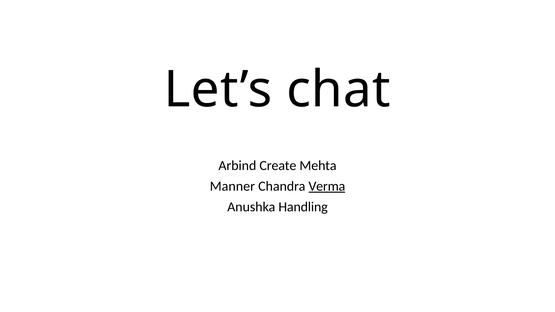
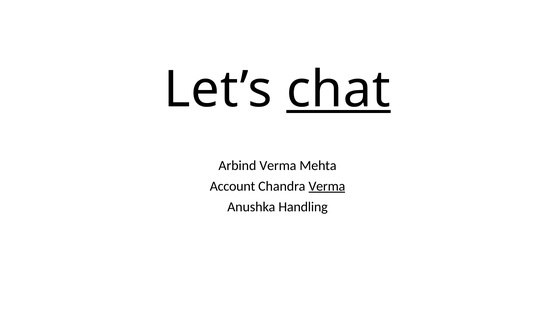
chat underline: none -> present (338, 90)
Arbind Create: Create -> Verma (278, 166)
Manner: Manner -> Account (233, 186)
